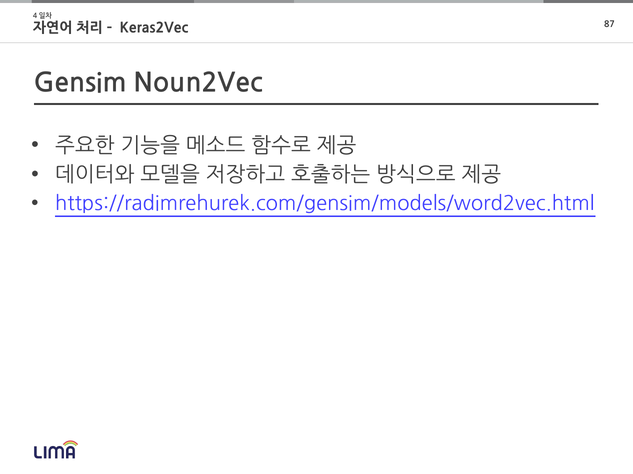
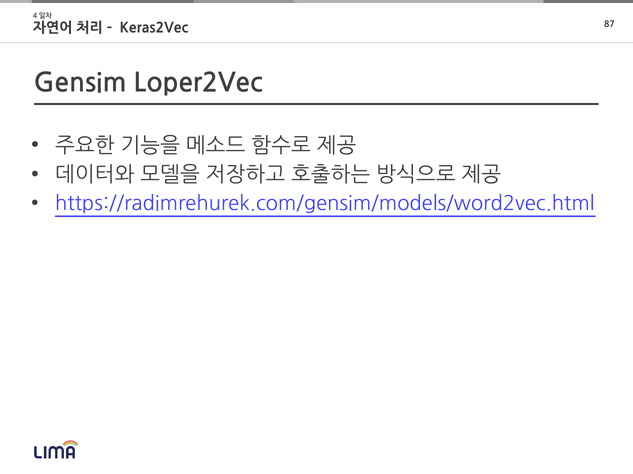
Noun2Vec: Noun2Vec -> Loper2Vec (198, 83)
